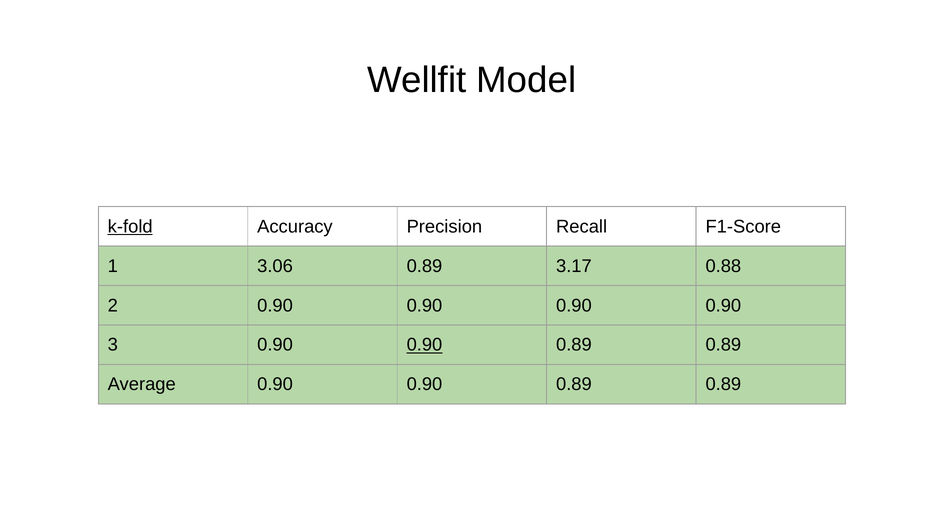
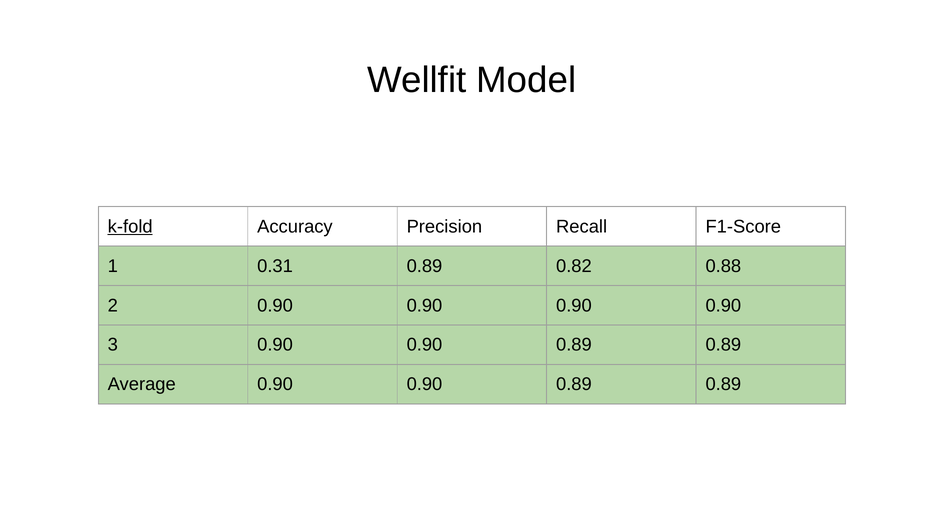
3.06: 3.06 -> 0.31 (275, 266)
3.17: 3.17 -> 0.82 (574, 266)
0.90 underline: present -> none (424, 345)
